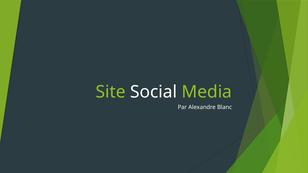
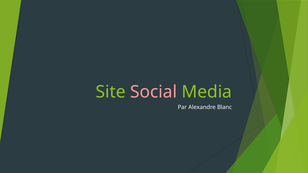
Social colour: white -> pink (154, 92)
